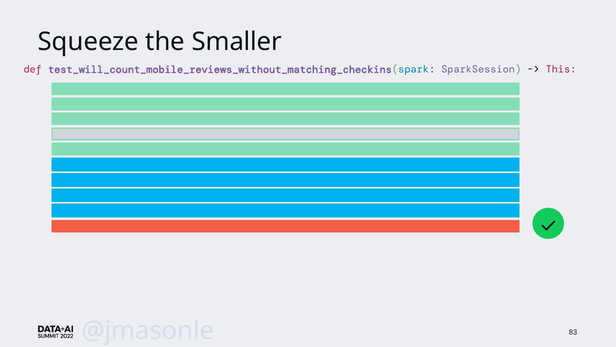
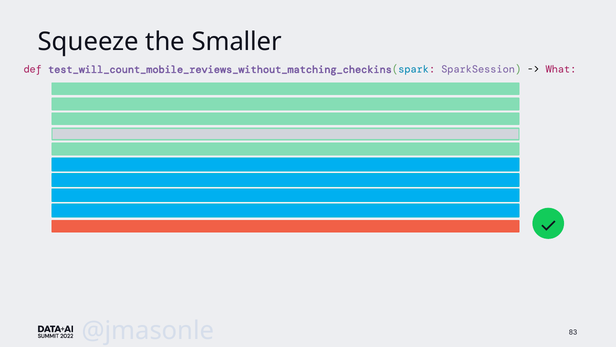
This: This -> What (561, 69)
